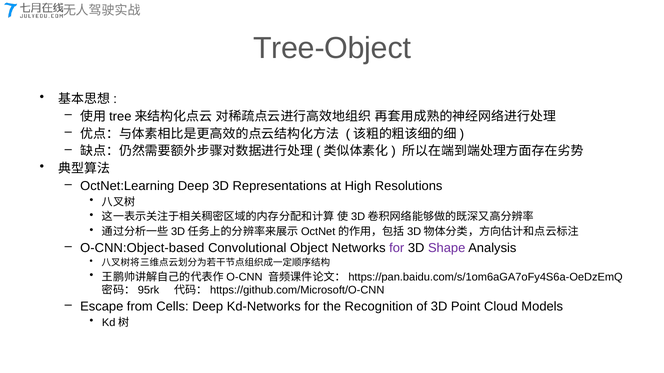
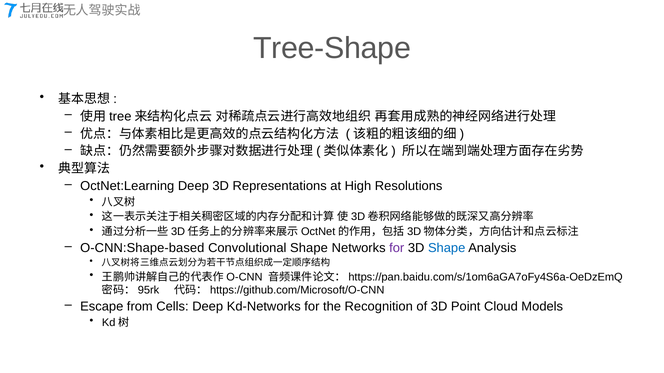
Tree-Object: Tree-Object -> Tree-Shape (332, 48)
O-CNN:Object-based: O-CNN:Object-based -> O-CNN:Shape-based (142, 249)
Convolutional Object: Object -> Shape (309, 249)
Shape colour: purple -> blue (447, 249)
